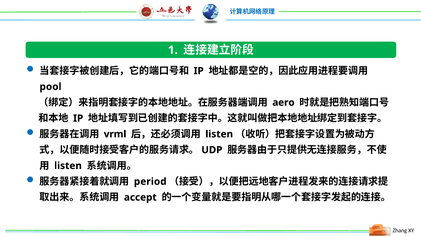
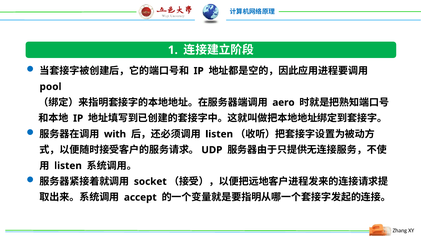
vrml: vrml -> with (115, 134)
period: period -> socket (150, 181)
